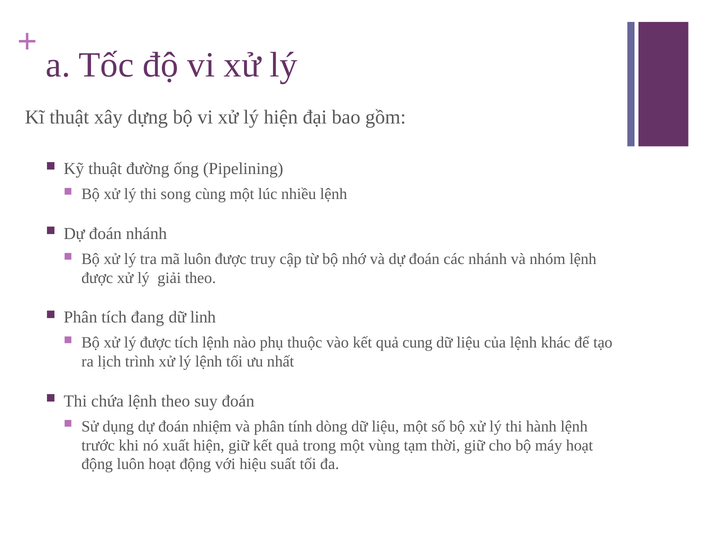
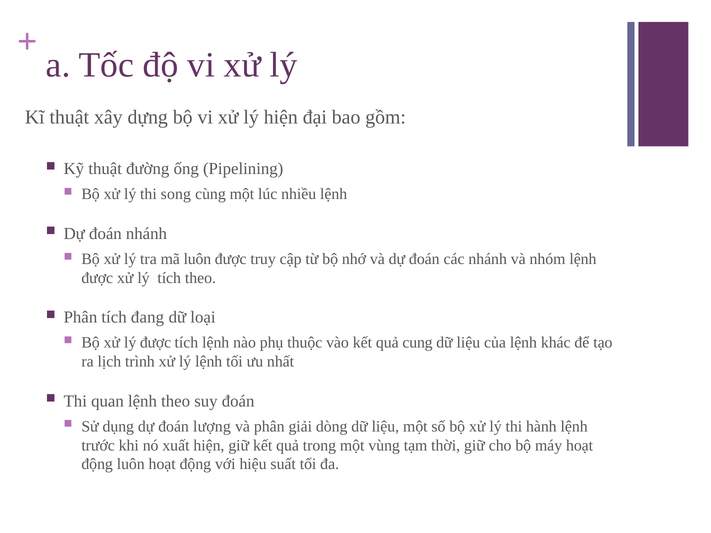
lý giải: giải -> tích (169, 278)
linh: linh -> loại (203, 317)
chứa: chứa -> quan (107, 401)
nhiệm: nhiệm -> lượng (212, 427)
tính: tính -> giải (300, 427)
